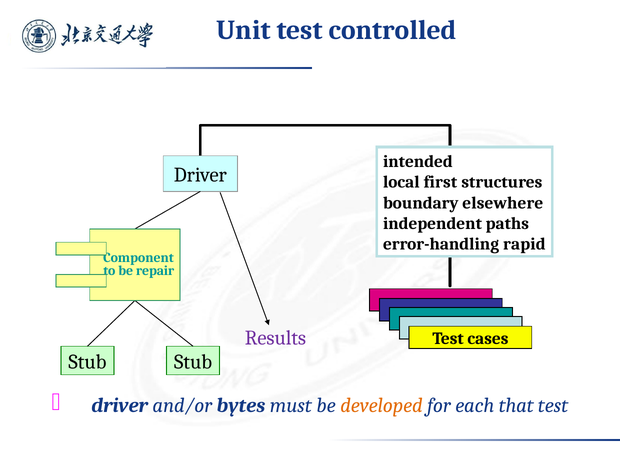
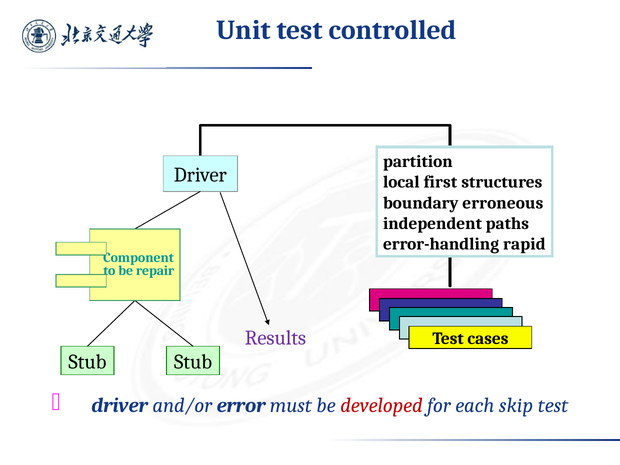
intended: intended -> partition (418, 162)
elsewhere: elsewhere -> erroneous (503, 203)
bytes: bytes -> error (241, 406)
developed colour: orange -> red (381, 406)
that: that -> skip (516, 406)
